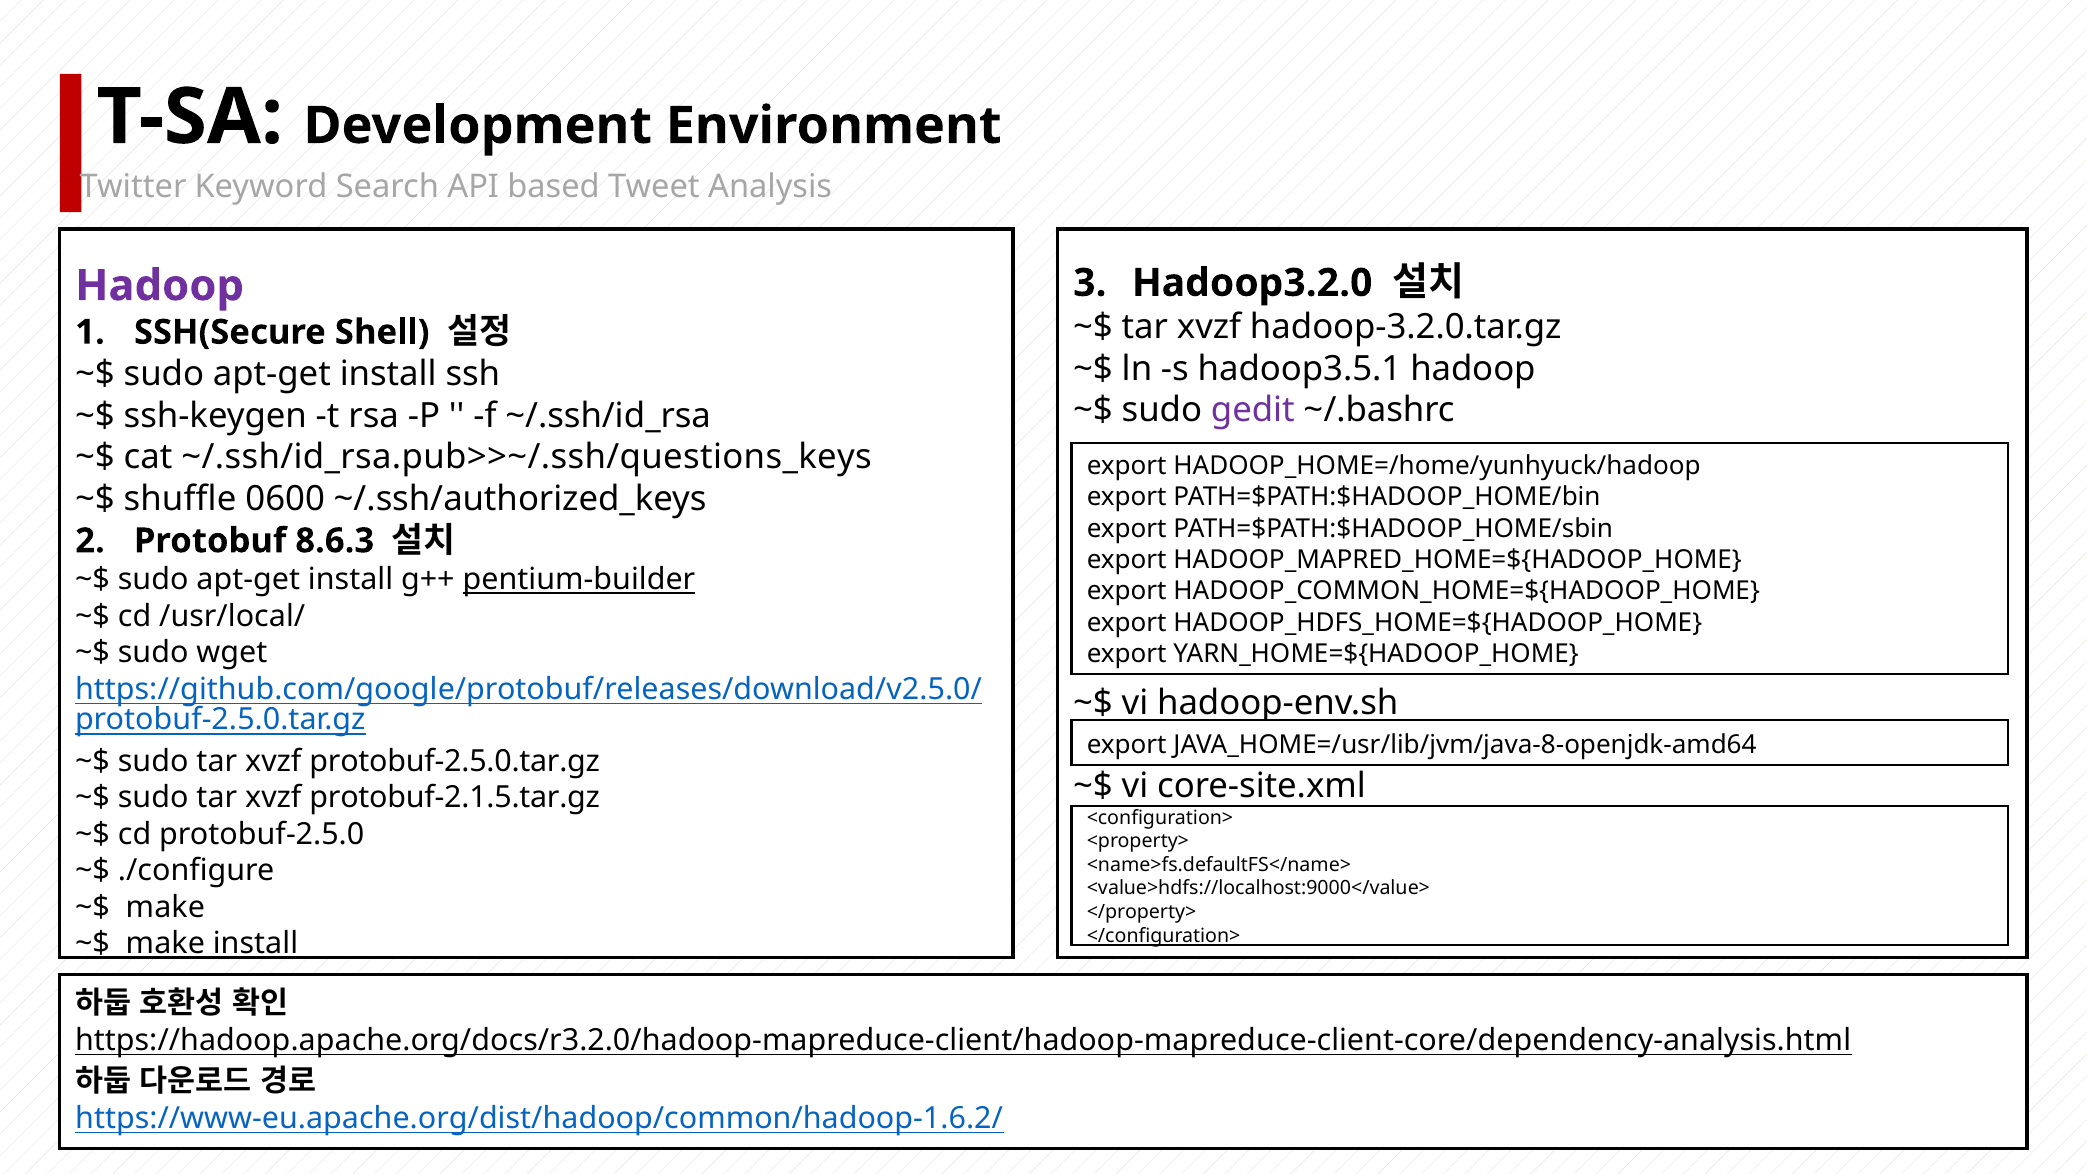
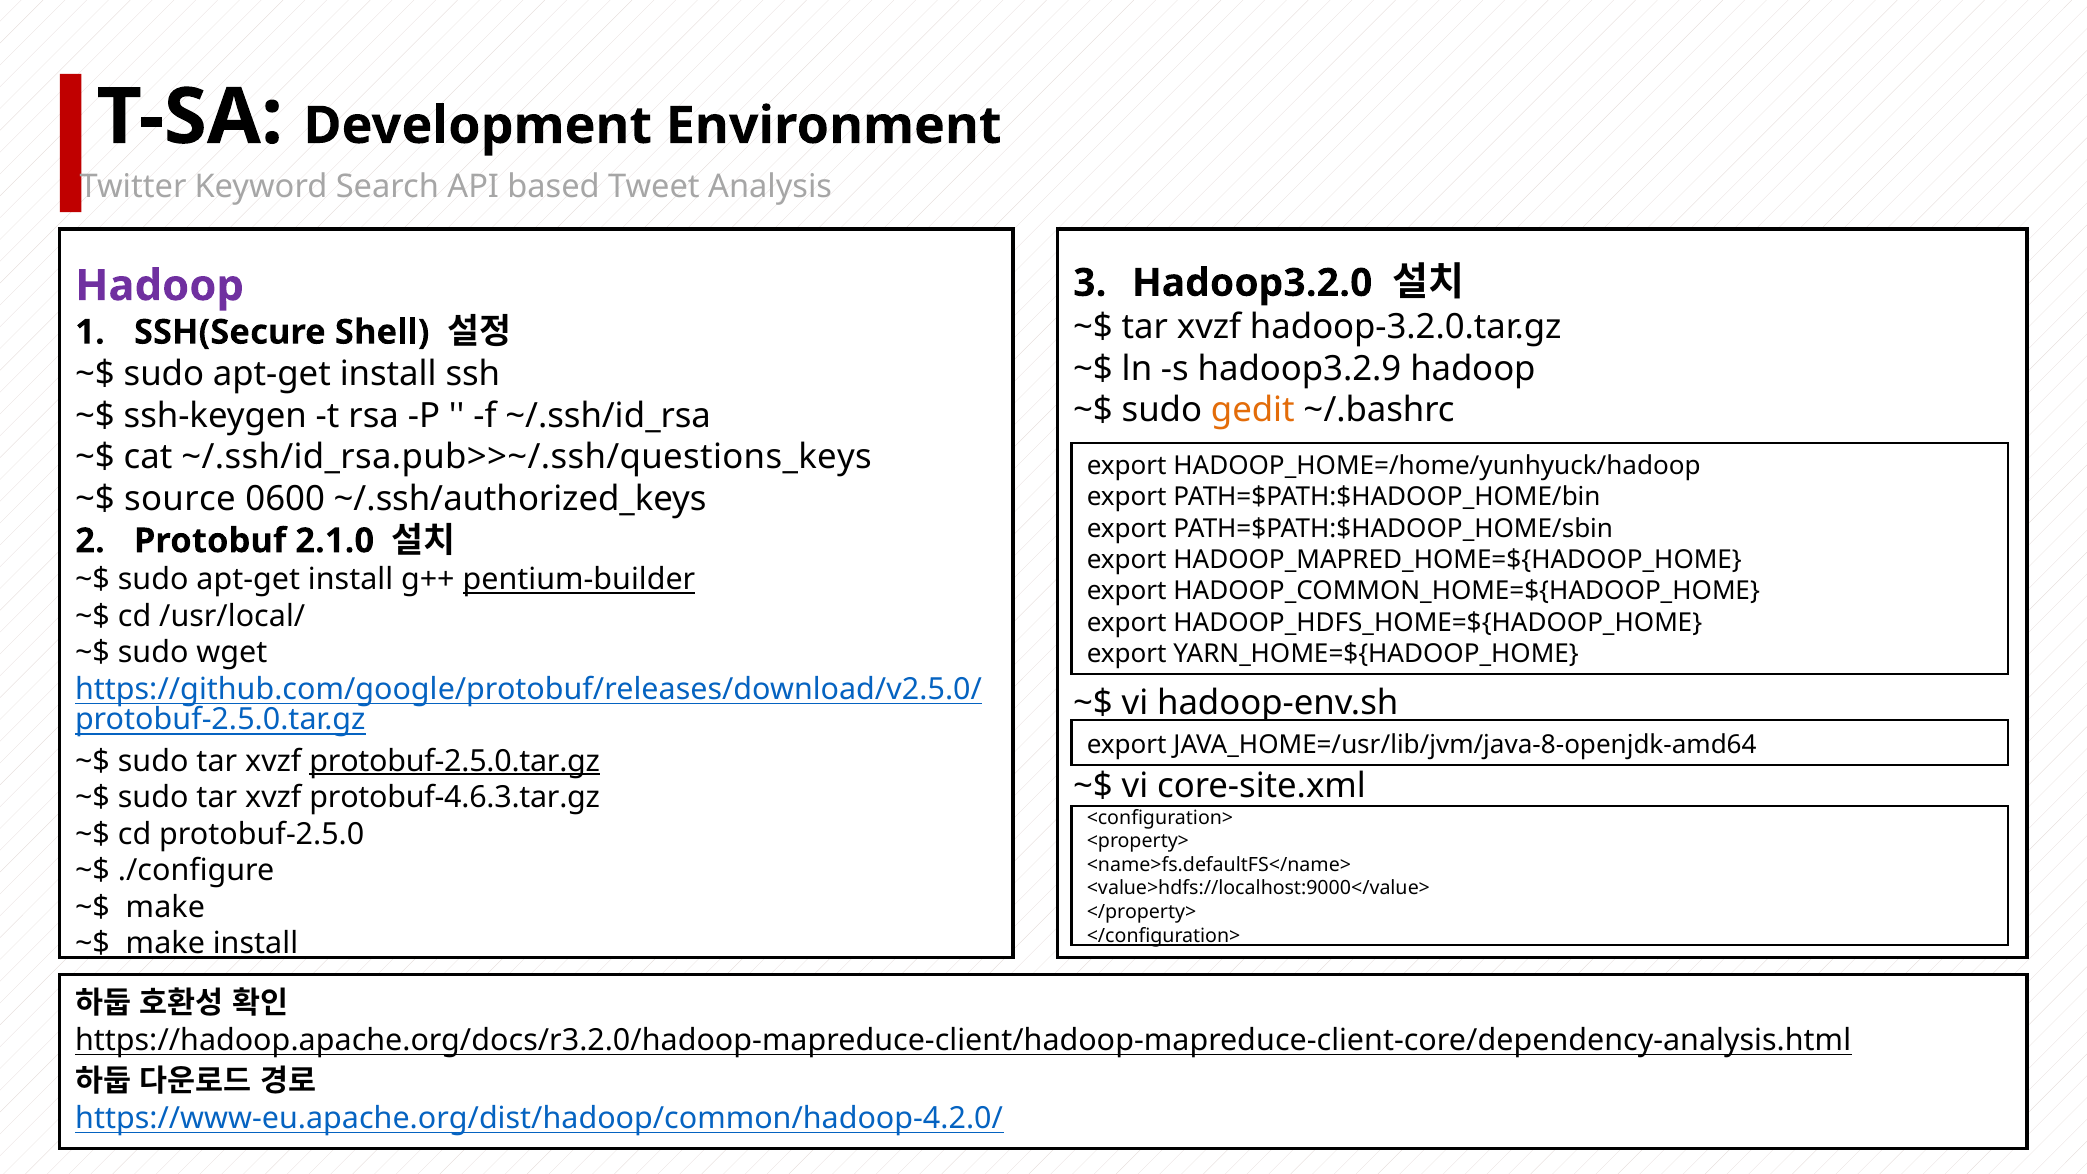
hadoop3.5.1: hadoop3.5.1 -> hadoop3.2.9 (1300, 369)
gedit colour: purple -> orange (1253, 410)
shuffle: shuffle -> source (180, 499)
8.6.3: 8.6.3 -> 2.1.0 (335, 541)
protobuf-2.5.0.tar.gz underline: none -> present (455, 761)
protobuf-2.1.5.tar.gz: protobuf-2.1.5.tar.gz -> protobuf-4.6.3.tar.gz (455, 798)
https://www-eu.apache.org/dist/hadoop/common/hadoop-1.6.2/: https://www-eu.apache.org/dist/hadoop/common/hadoop-1.6.2/ -> https://www-eu.apache.org/dist/hadoop/common/hadoop-4.2.0/ (539, 1118)
